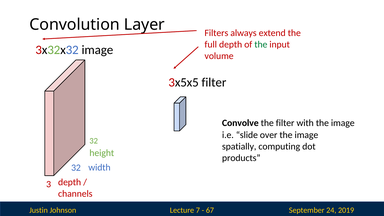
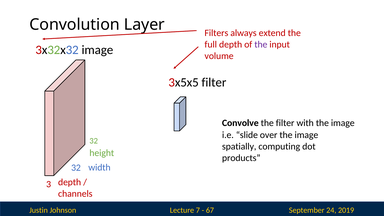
the colour: green -> purple (261, 44)
